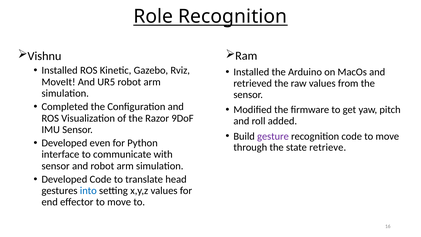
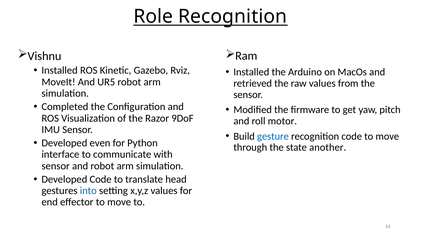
added: added -> motor (282, 121)
gesture colour: purple -> blue (273, 136)
retrieve: retrieve -> another (328, 147)
